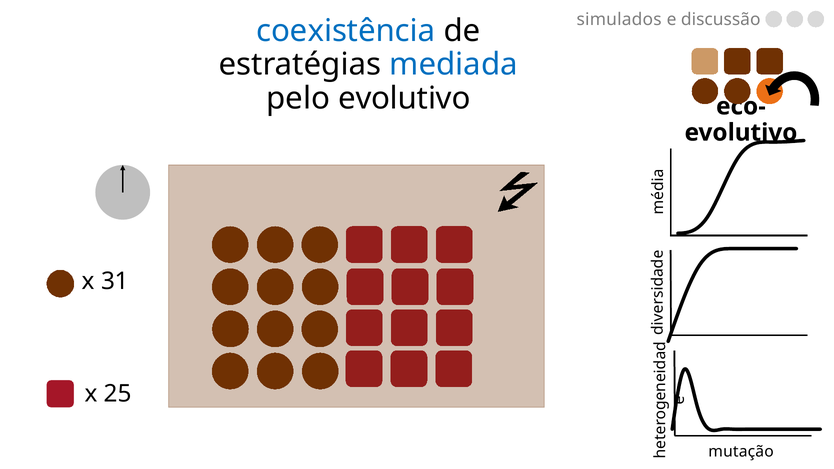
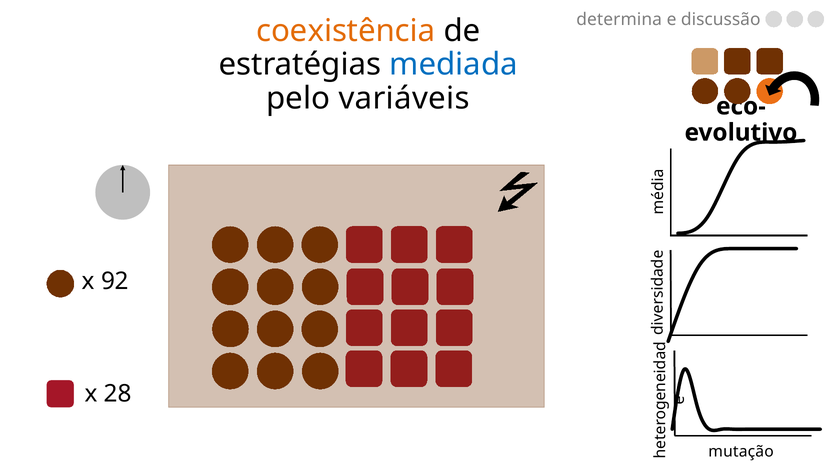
simulados: simulados -> determina (619, 20)
coexistência colour: blue -> orange (346, 31)
pelo evolutivo: evolutivo -> variáveis (404, 98)
31: 31 -> 92 (115, 281)
25: 25 -> 28 (118, 394)
